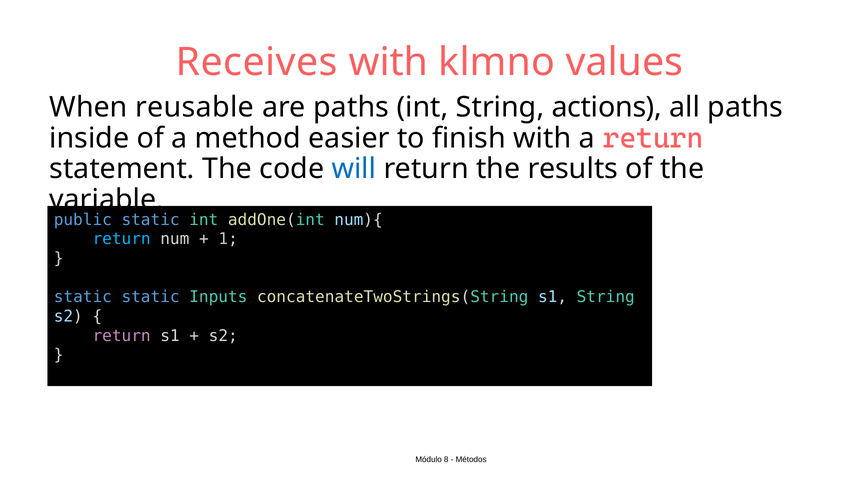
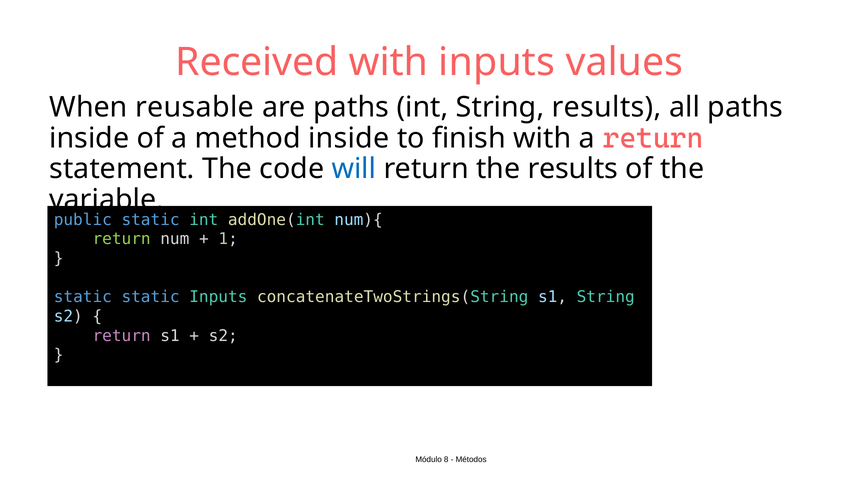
Receives: Receives -> Received (257, 62)
with klmno: klmno -> inputs (497, 62)
String actions: actions -> results (607, 107)
method easier: easier -> inside (349, 138)
return colour: light blue -> light green (122, 239)
